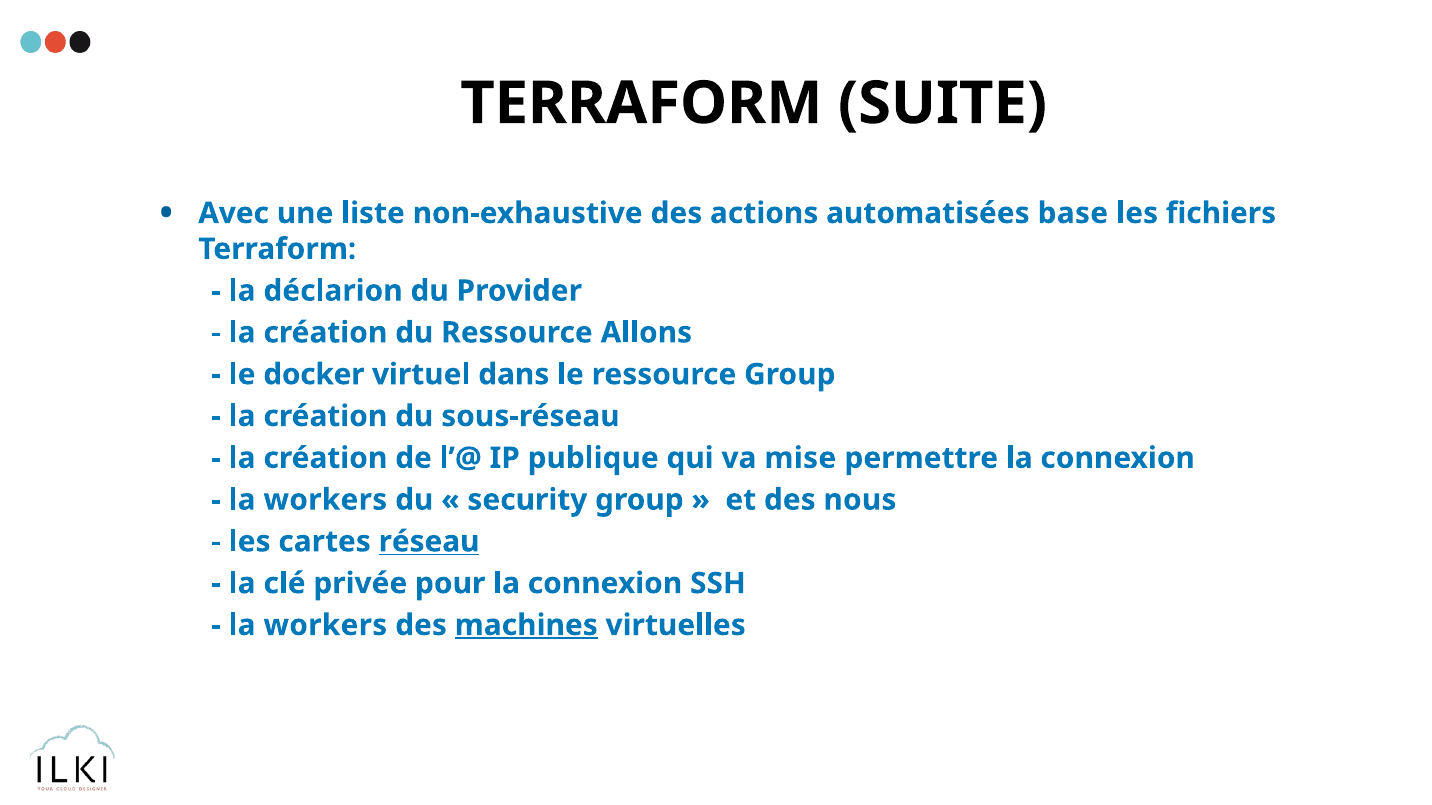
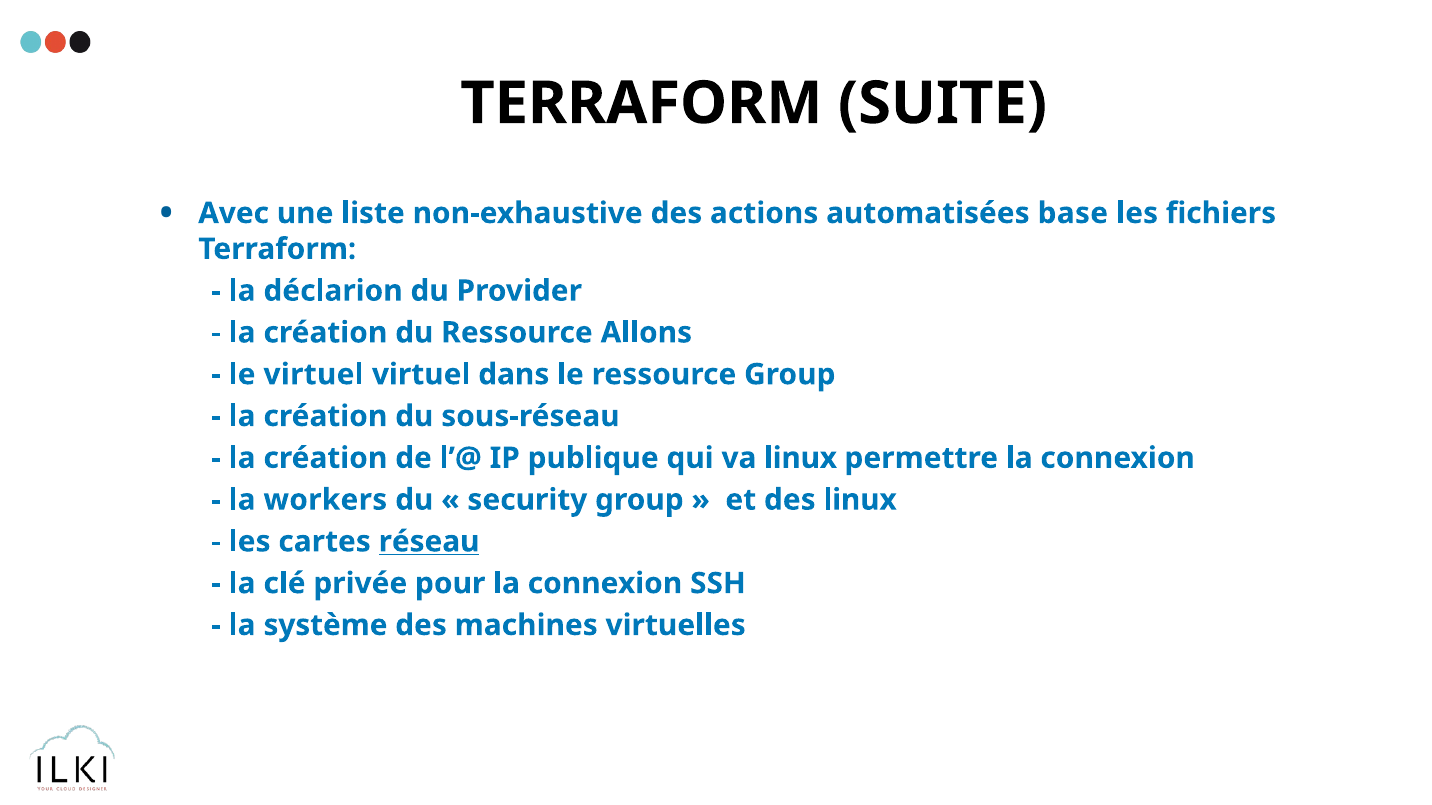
le docker: docker -> virtuel (314, 375)
va mise: mise -> linux (801, 458)
des nous: nous -> linux (860, 500)
workers: workers -> système (325, 626)
machines underline: present -> none (526, 626)
